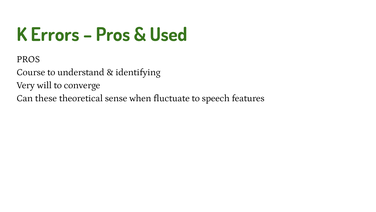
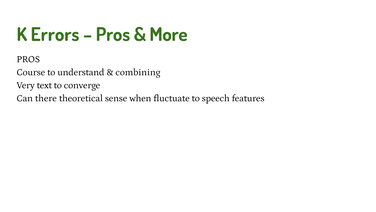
Used: Used -> More (168, 35)
identifying: identifying -> combining (138, 72)
will: will -> text (44, 85)
these: these -> there (46, 98)
